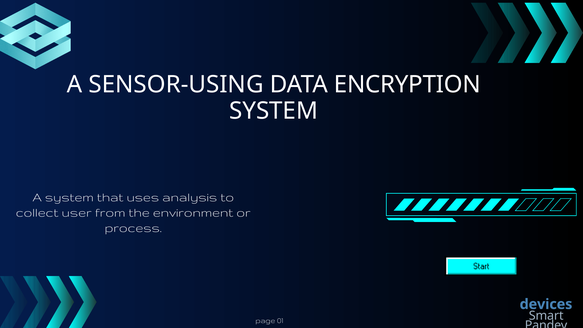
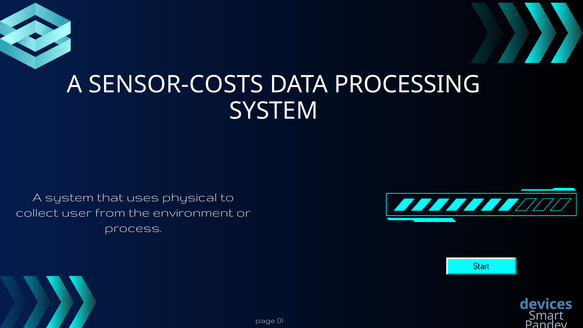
SENSOR-USING: SENSOR-USING -> SENSOR-COSTS (176, 84)
ENCRYPTION: ENCRYPTION -> PROCESSING (407, 84)
analysis: analysis -> physical (190, 197)
